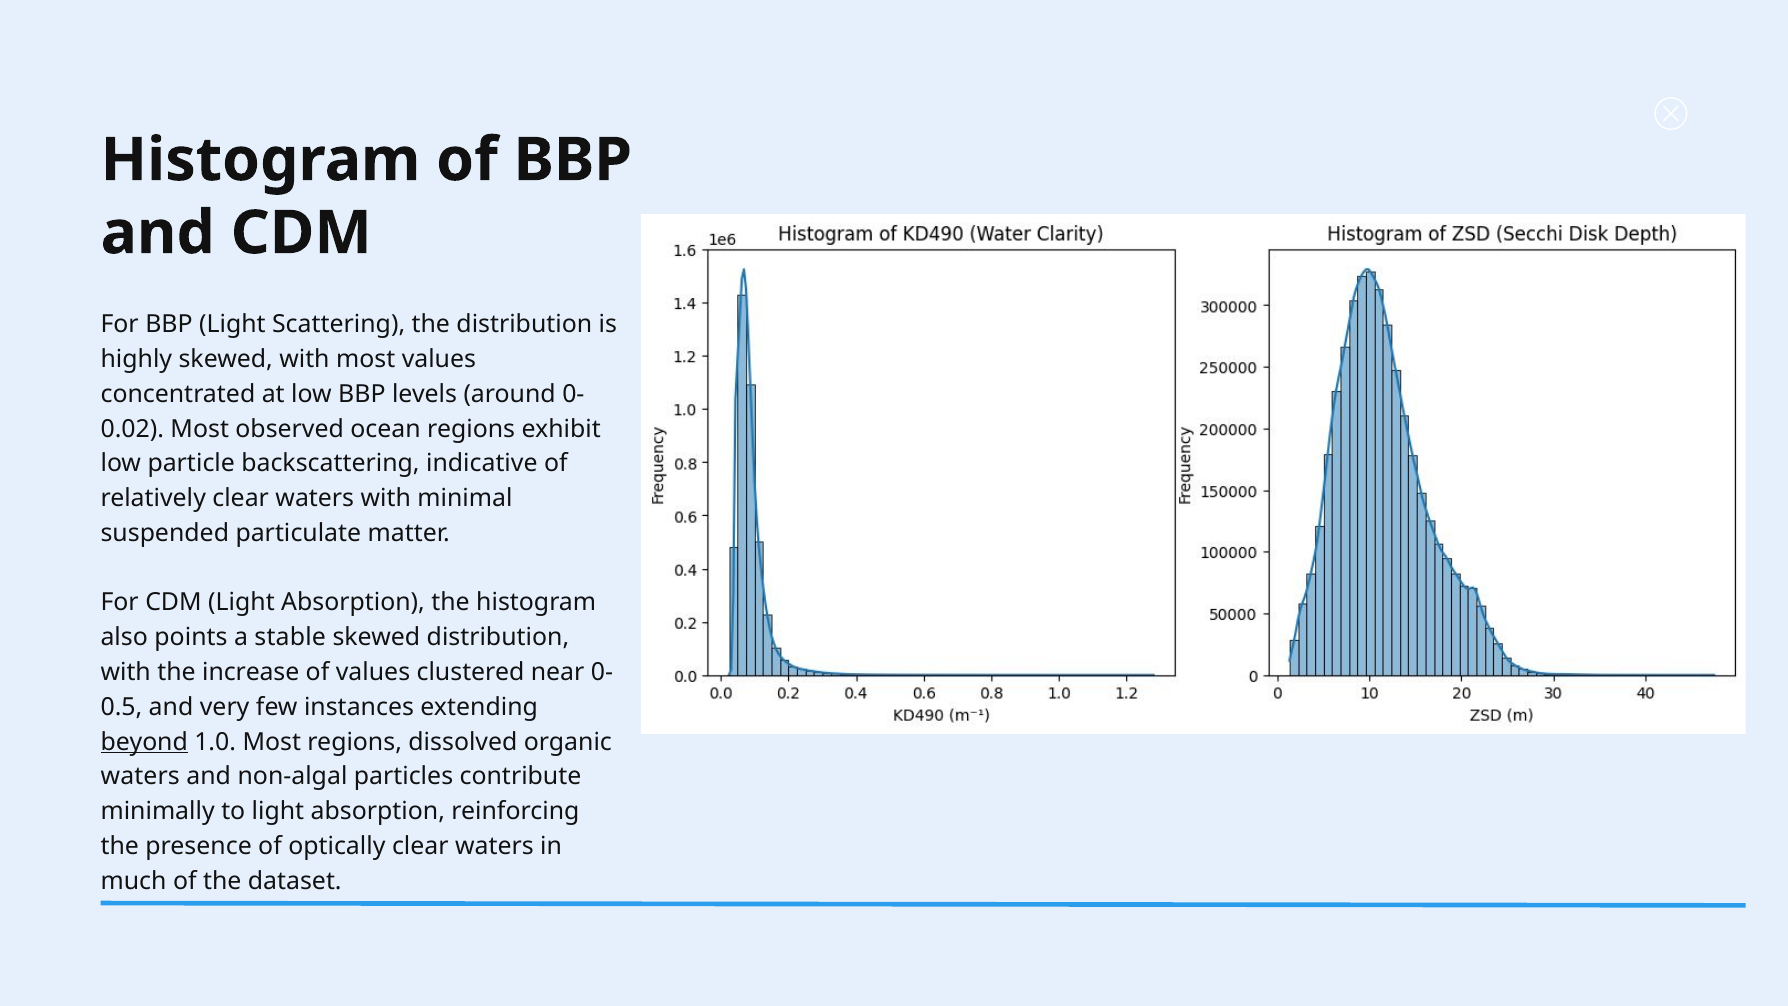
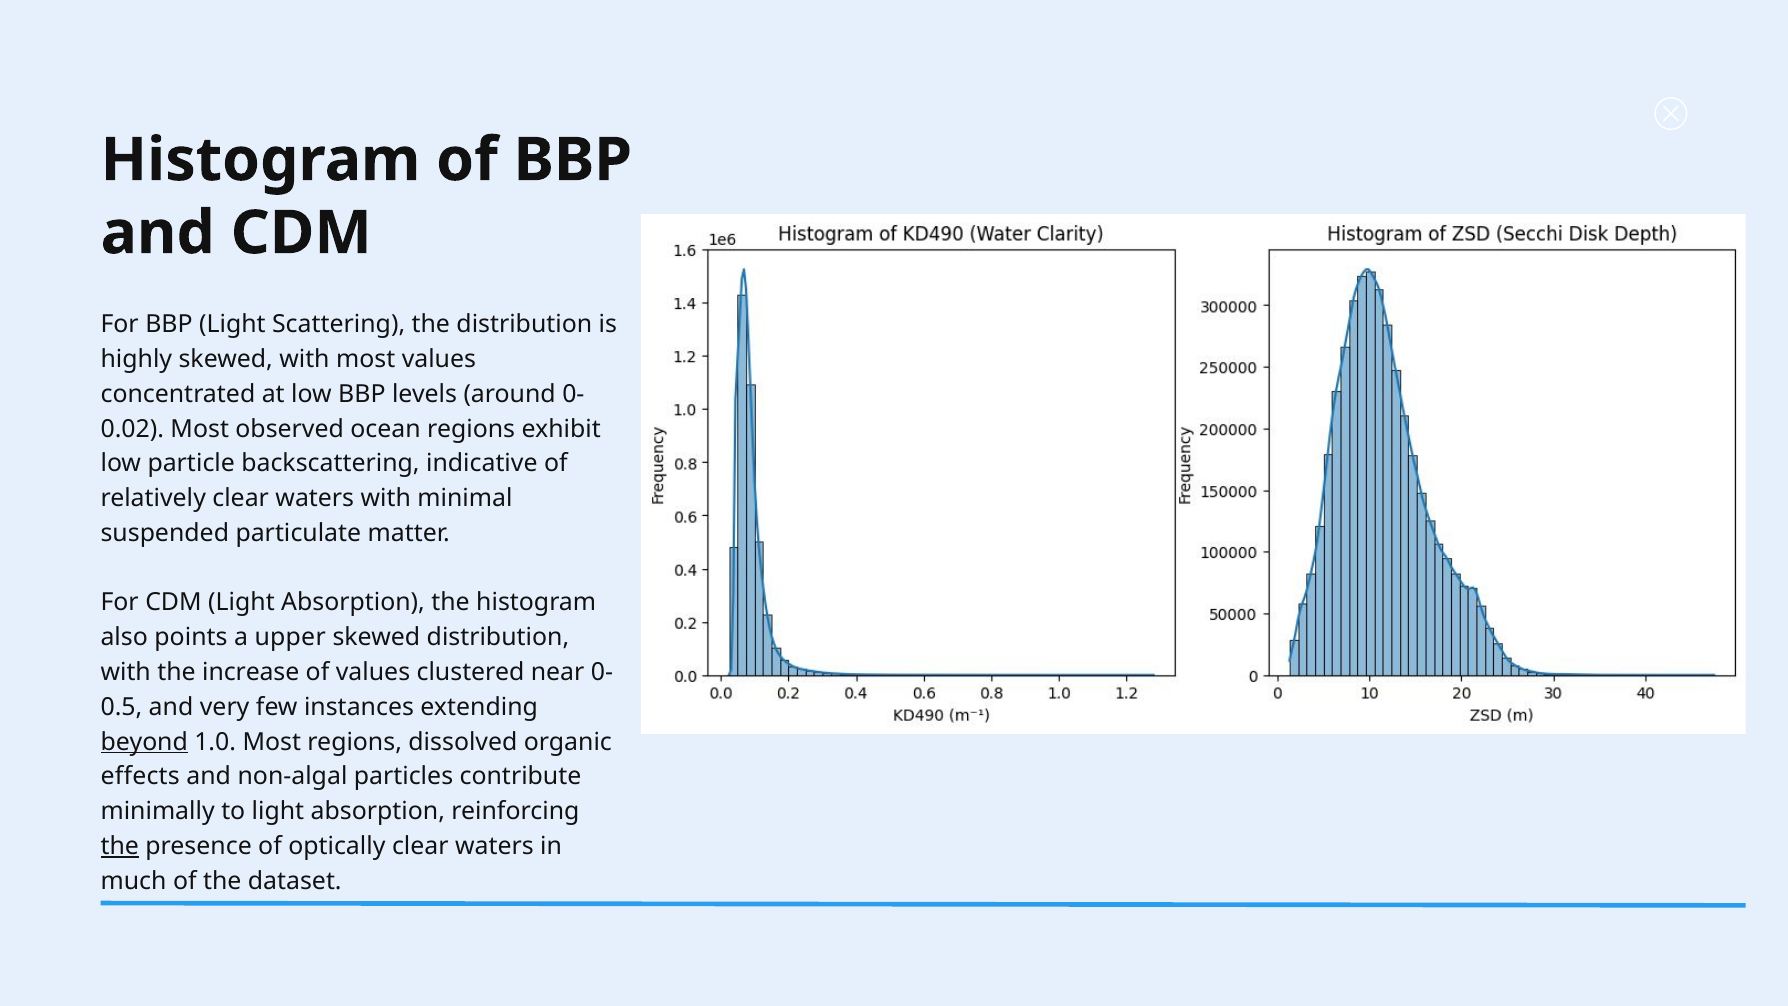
stable: stable -> upper (290, 637)
waters: waters -> effects (140, 776)
the underline: none -> present (120, 846)
